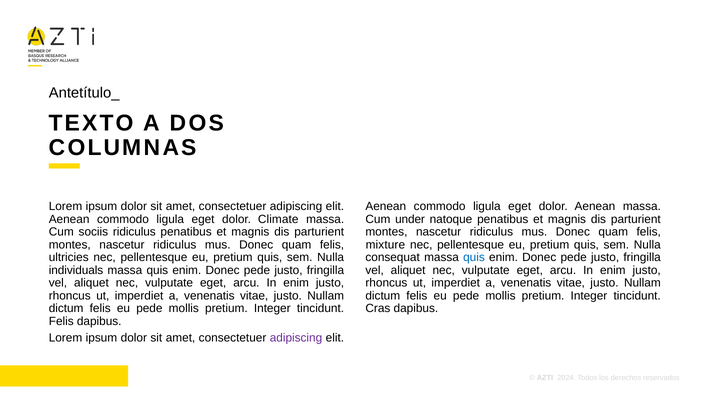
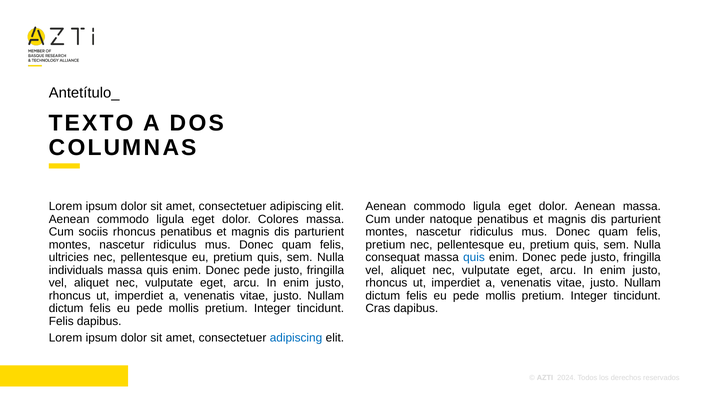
Climate: Climate -> Colores (278, 219)
sociis ridiculus: ridiculus -> rhoncus (134, 232)
mixture: mixture -> pretium (385, 245)
adipiscing colour: purple -> blue (296, 338)
